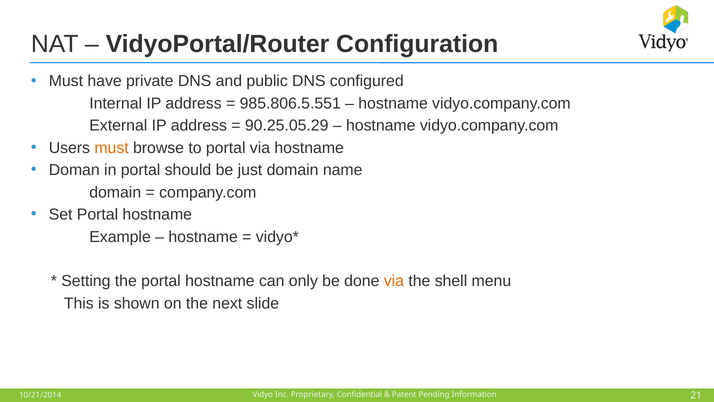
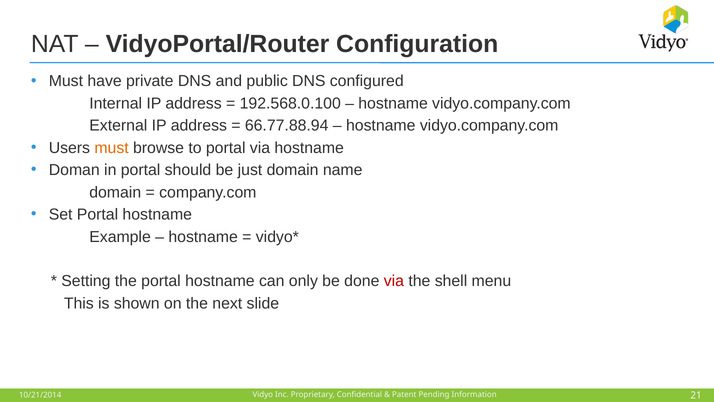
985.806.5.551: 985.806.5.551 -> 192.568.0.100 (290, 103)
90.25.05.29: 90.25.05.29 -> 66.77.88.94 (287, 126)
via colour: orange -> red (394, 281)
